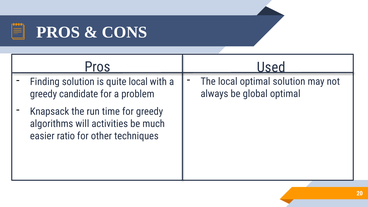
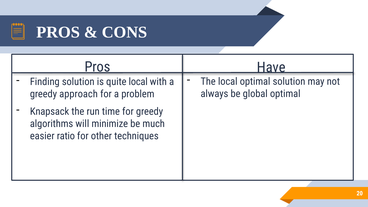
Used: Used -> Have (271, 67)
candidate: candidate -> approach (79, 94)
activities: activities -> minimize (110, 124)
